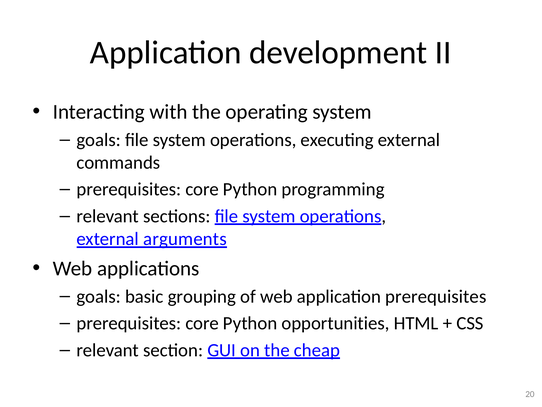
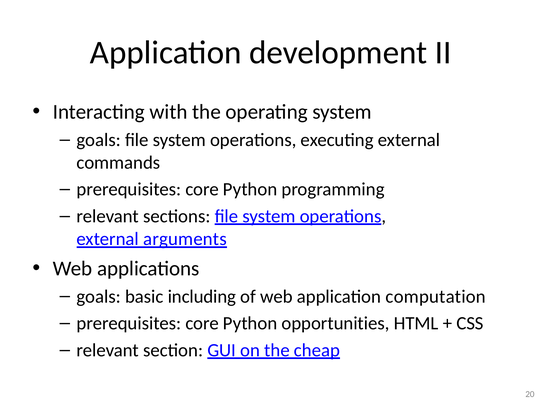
grouping: grouping -> including (202, 296)
application prerequisites: prerequisites -> computation (436, 296)
